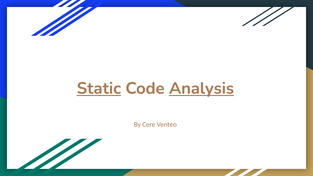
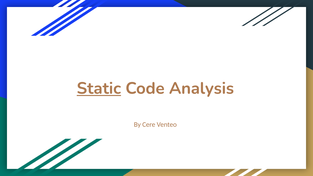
Analysis underline: present -> none (201, 88)
